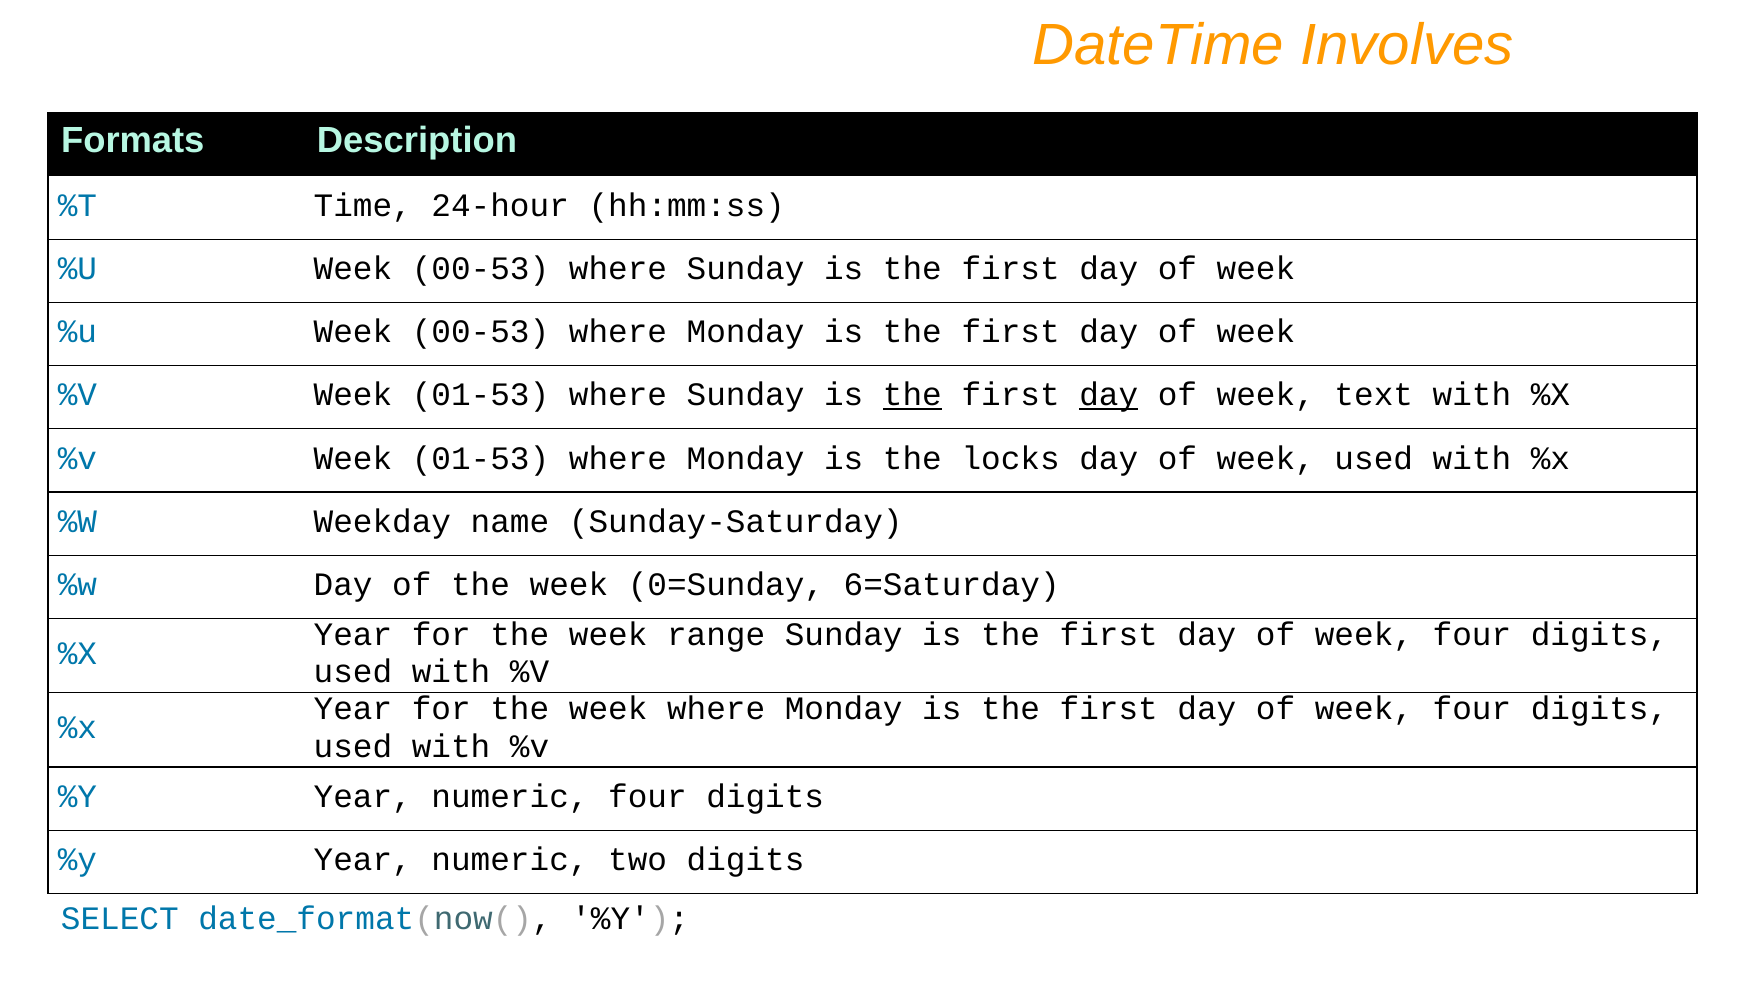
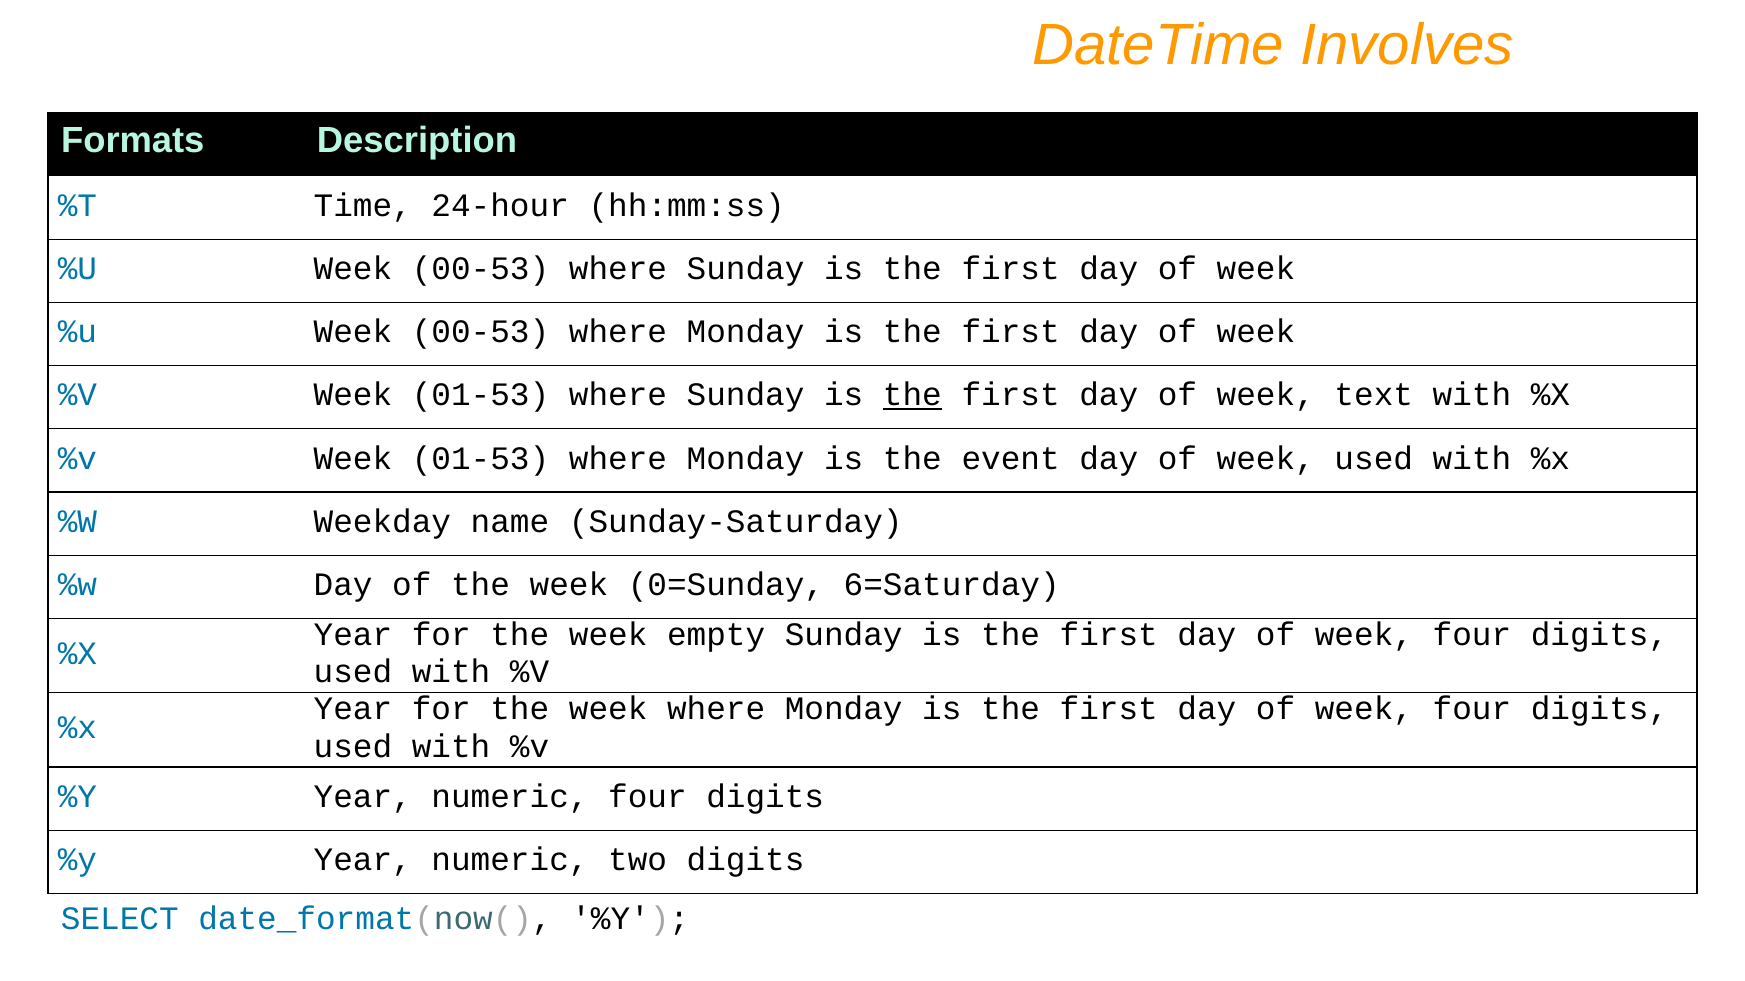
day underline: present -> none (1109, 395)
locks: locks -> event (1011, 459)
range: range -> empty (716, 635)
